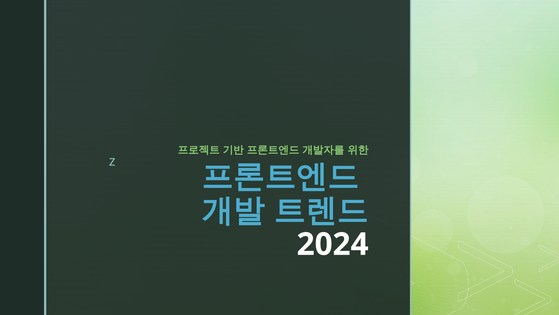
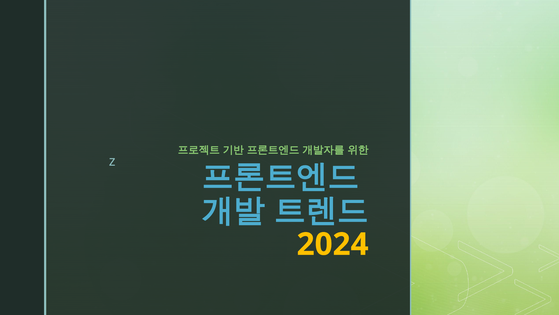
2024 colour: white -> yellow (333, 244)
